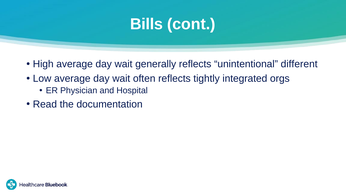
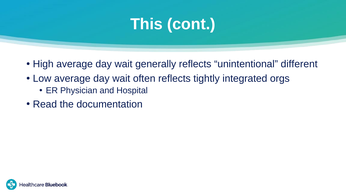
Bills: Bills -> This (147, 24)
